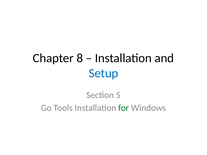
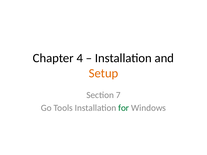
8: 8 -> 4 (80, 58)
Setup colour: blue -> orange (103, 73)
5: 5 -> 7 (118, 95)
